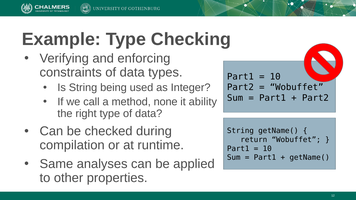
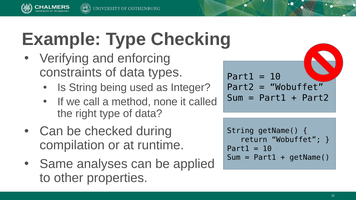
ability: ability -> called (203, 102)
